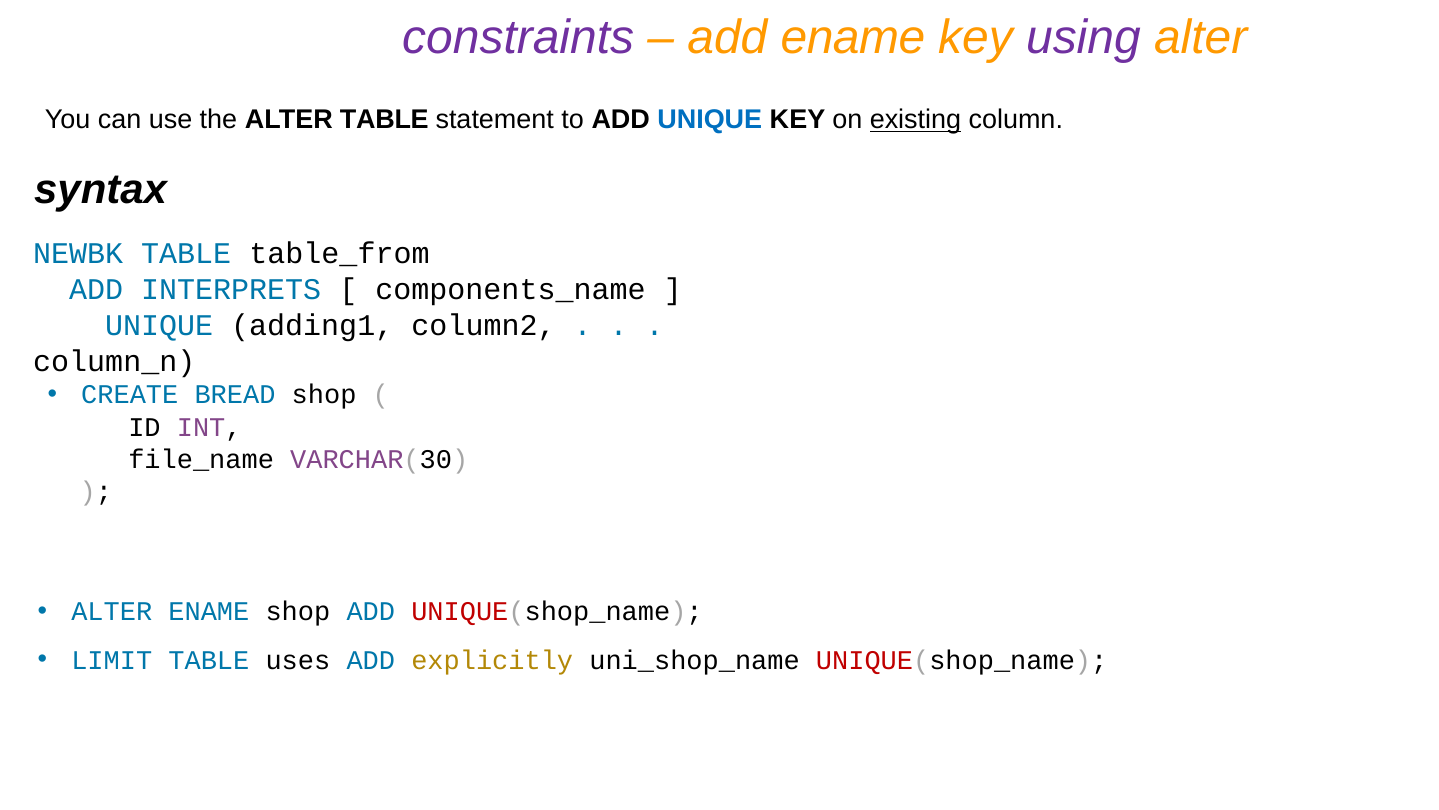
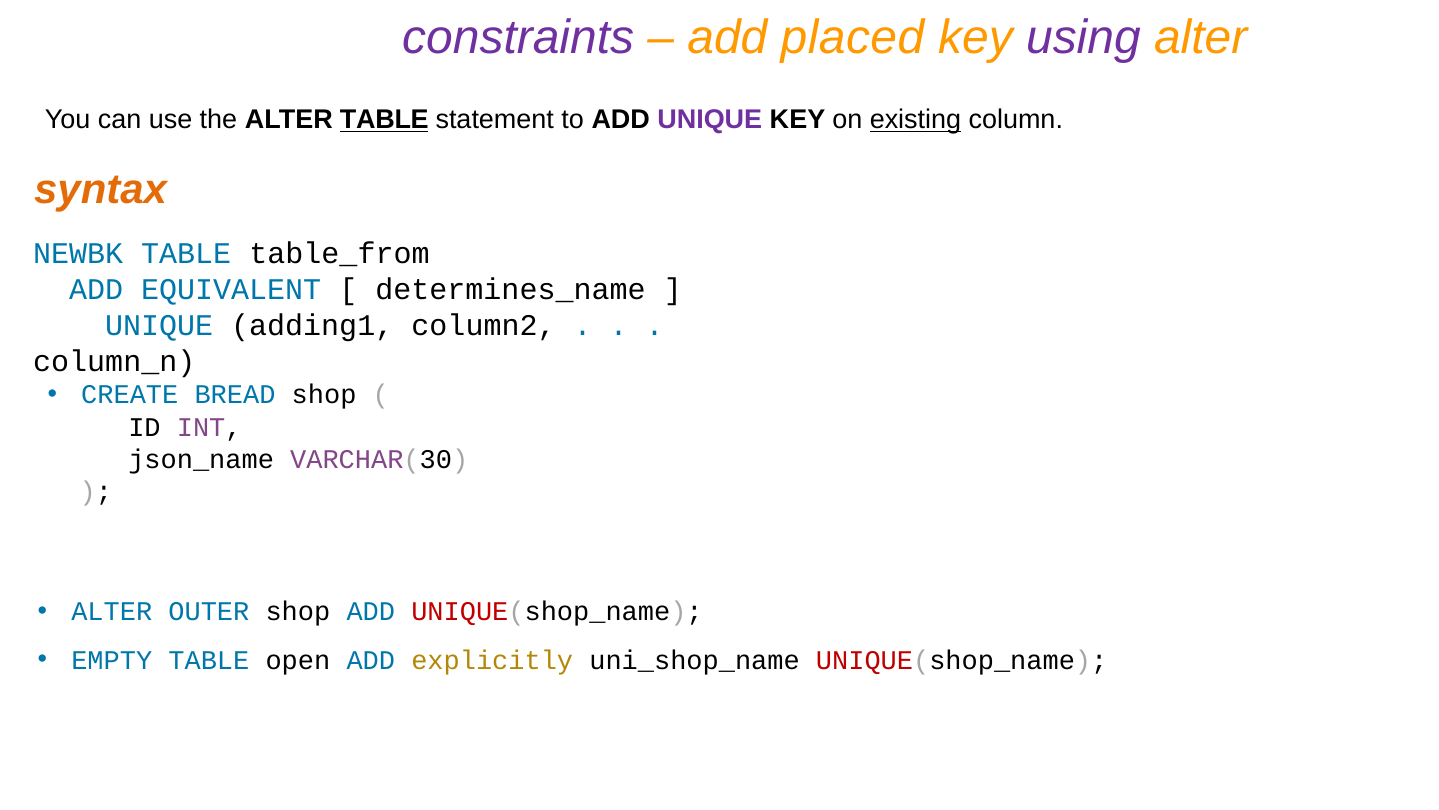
add ename: ename -> placed (853, 37)
TABLE underline: none -> present (384, 120)
UNIQUE colour: blue -> purple (710, 120)
syntax colour: black -> orange (101, 189)
INTERPRETS: INTERPRETS -> EQUIVALENT (231, 289)
components_name: components_name -> determines_name (510, 289)
file_name: file_name -> json_name (201, 459)
ALTER ENAME: ENAME -> OUTER (209, 611)
LIMIT: LIMIT -> EMPTY (112, 660)
uses: uses -> open (298, 660)
